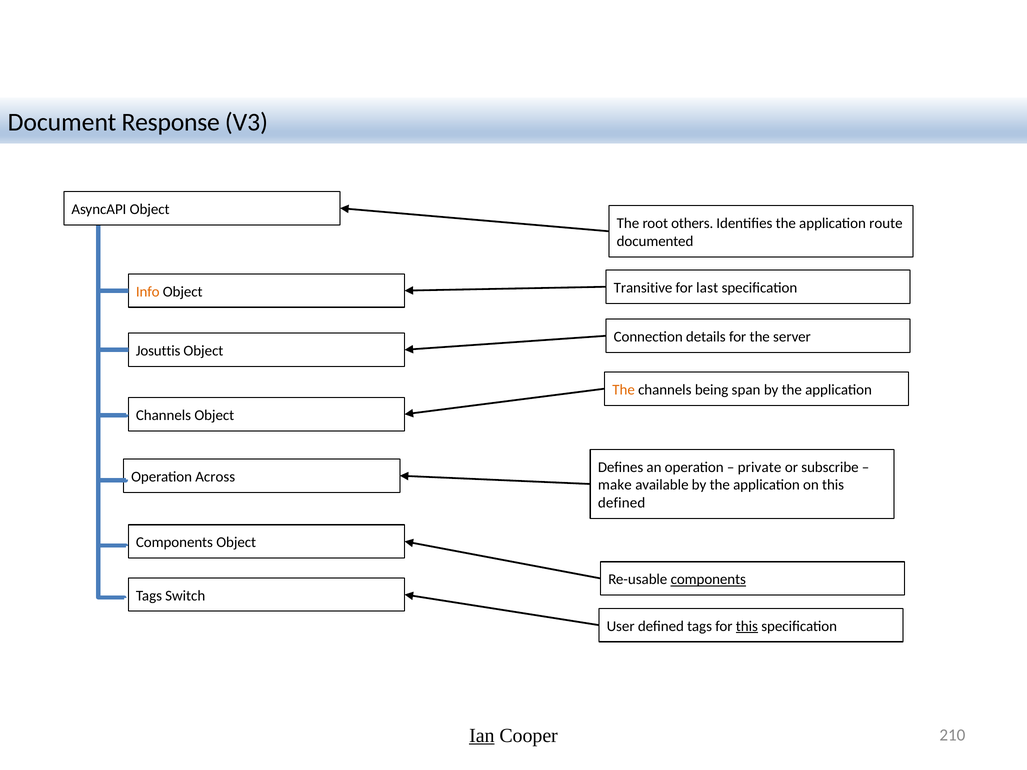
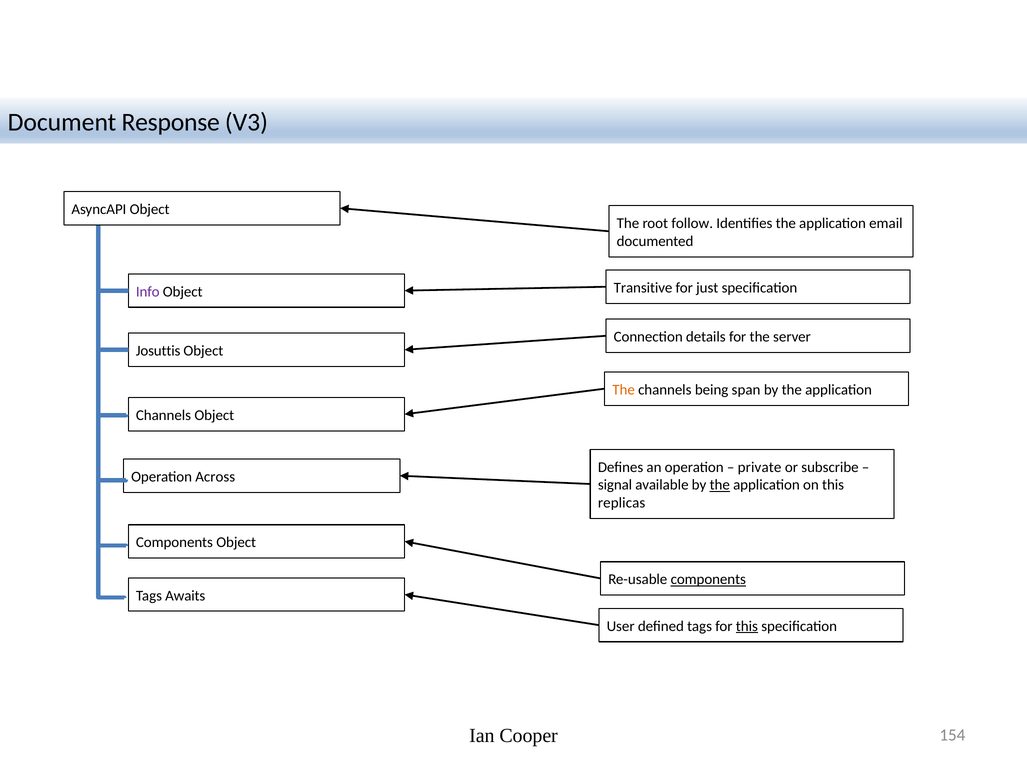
others: others -> follow (692, 223)
route: route -> email (886, 223)
last: last -> just (707, 288)
Info colour: orange -> purple (148, 292)
make: make -> signal (615, 485)
the underline: none -> present (720, 485)
defined: defined -> replicas (622, 503)
Switch: Switch -> Awaits (185, 596)
Ian underline: present -> none (482, 736)
210: 210 -> 154 (952, 735)
